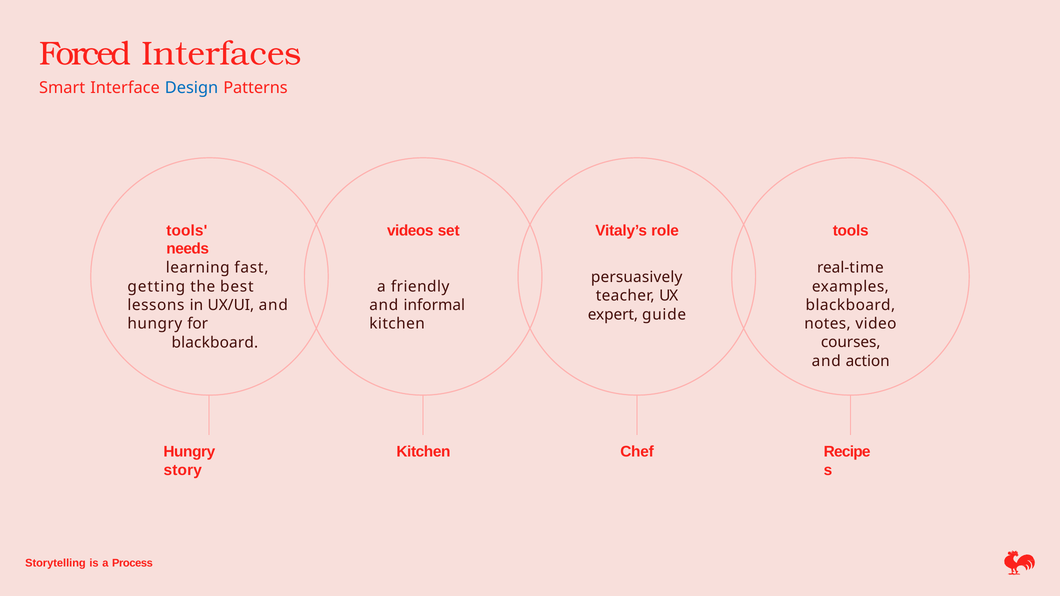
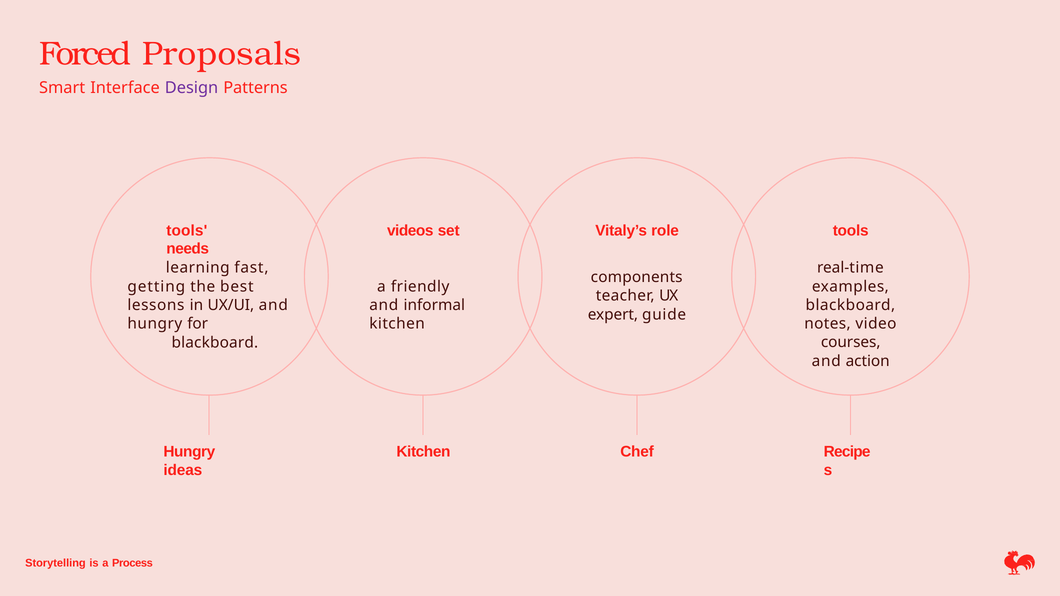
Interfaces: Interfaces -> Proposals (222, 54)
Design colour: blue -> purple (192, 88)
persuasively: persuasively -> components (637, 277)
story: story -> ideas (183, 470)
